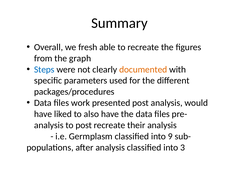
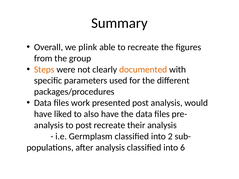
fresh: fresh -> plink (88, 47)
graph: graph -> group (80, 58)
Steps colour: blue -> orange (44, 70)
9: 9 -> 2 (170, 137)
3: 3 -> 6 (183, 148)
